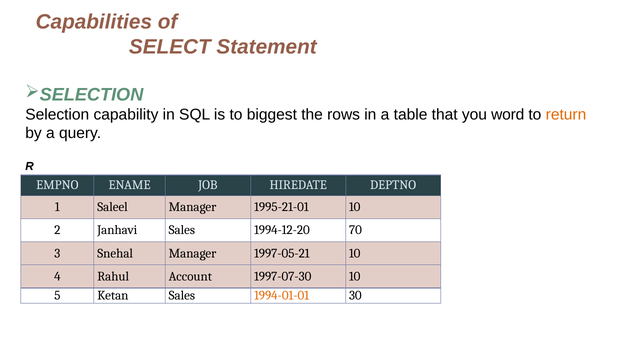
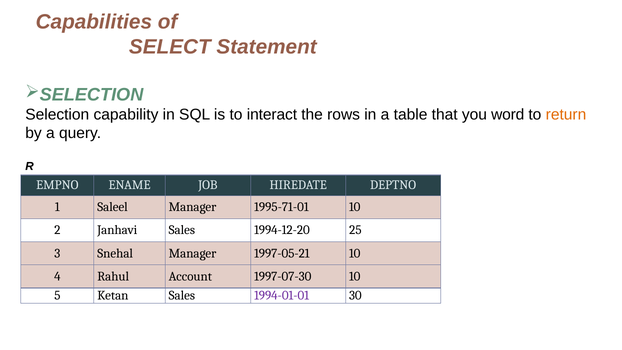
biggest: biggest -> interact (272, 115)
1995-21-01: 1995-21-01 -> 1995-71-01 (281, 207)
70: 70 -> 25 (355, 230)
1994-01-01 colour: orange -> purple (282, 295)
